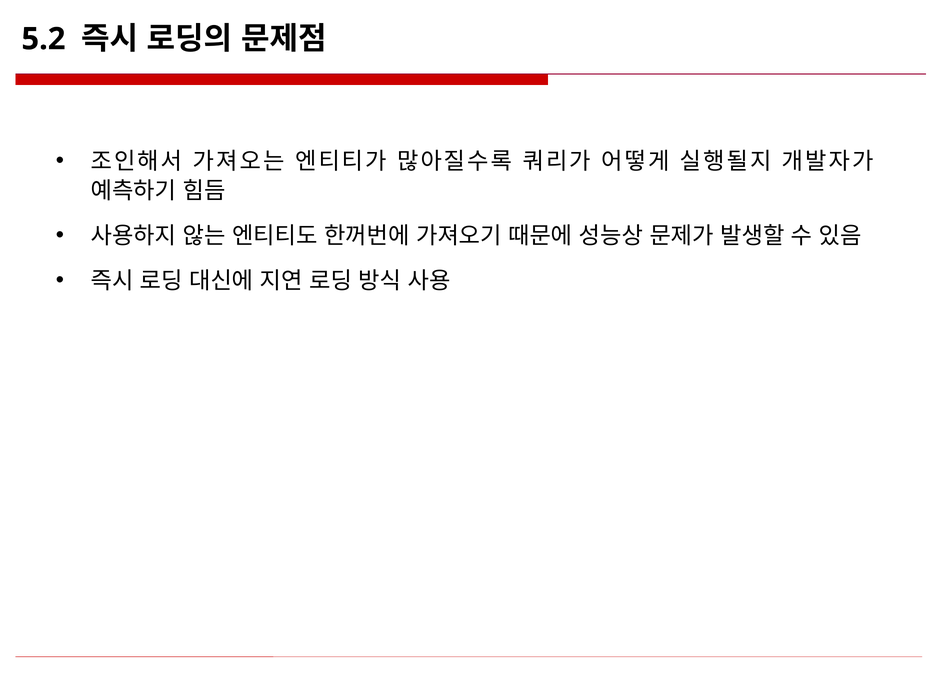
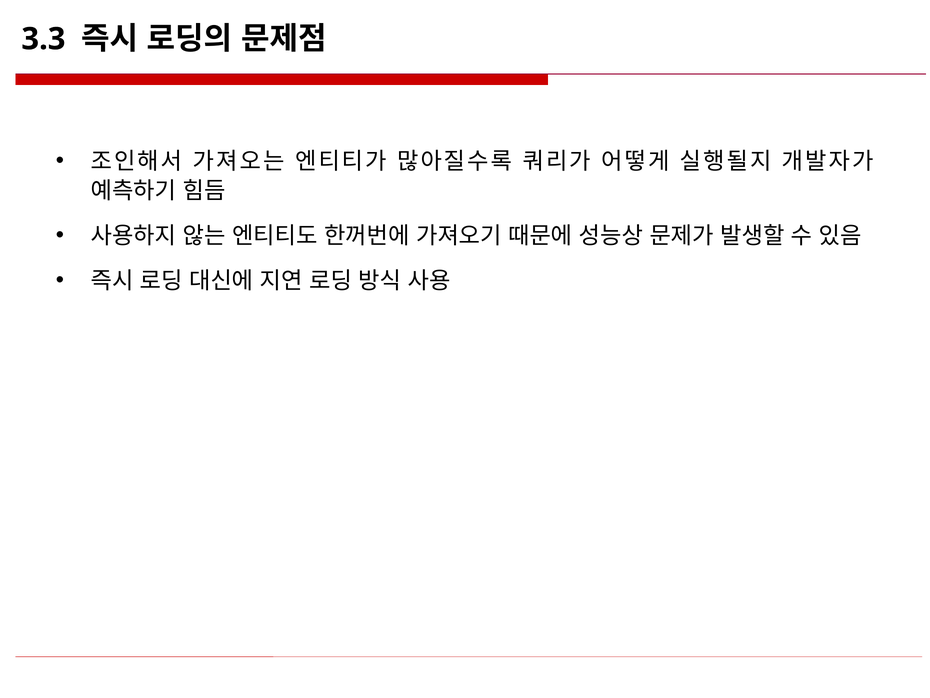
5.2: 5.2 -> 3.3 (43, 39)
